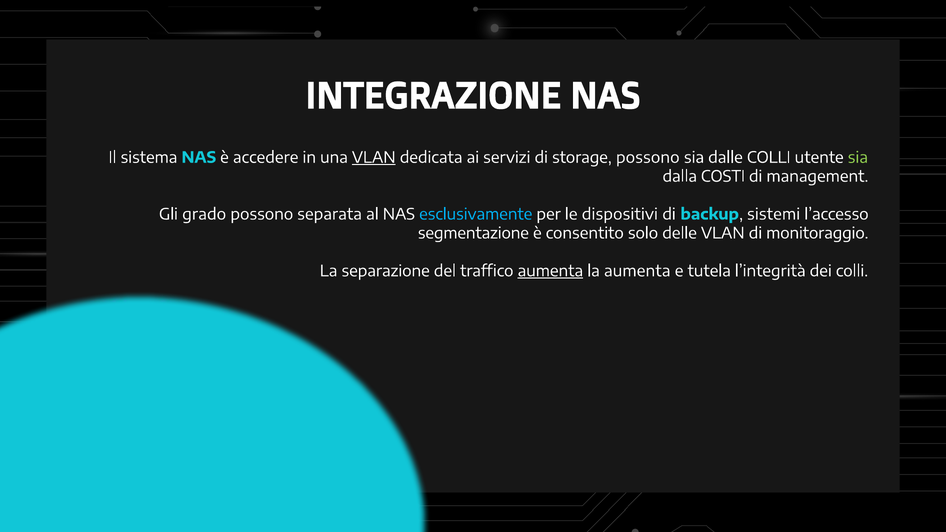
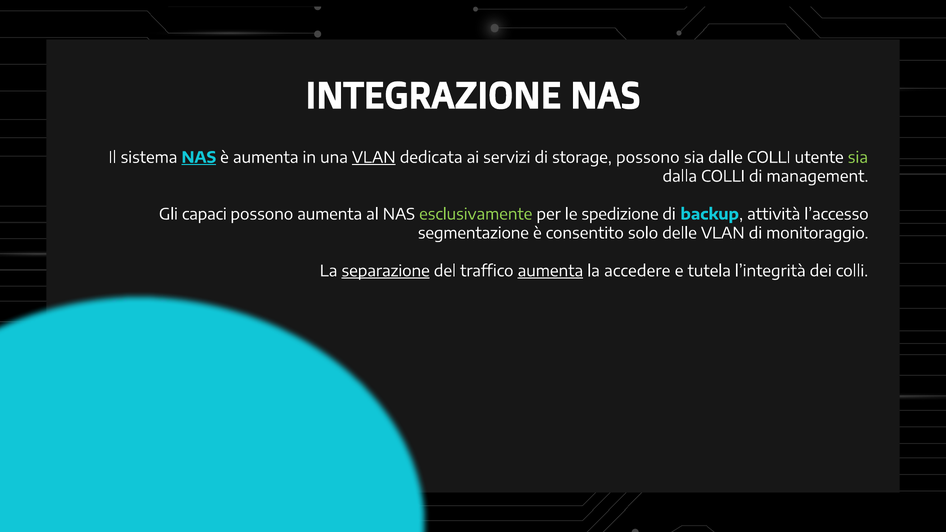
NAS underline: none -> present (199, 158)
è accedere: accedere -> aumenta (266, 158)
dalla COSTI: COSTI -> COLLI (723, 177)
grado: grado -> capaci (204, 214)
possono separata: separata -> aumenta (330, 214)
esclusivamente colour: light blue -> light green (476, 214)
dispositivi: dispositivi -> spedizione (620, 214)
sistemi: sistemi -> attività (774, 214)
separazione underline: none -> present (386, 271)
la aumenta: aumenta -> accedere (637, 271)
